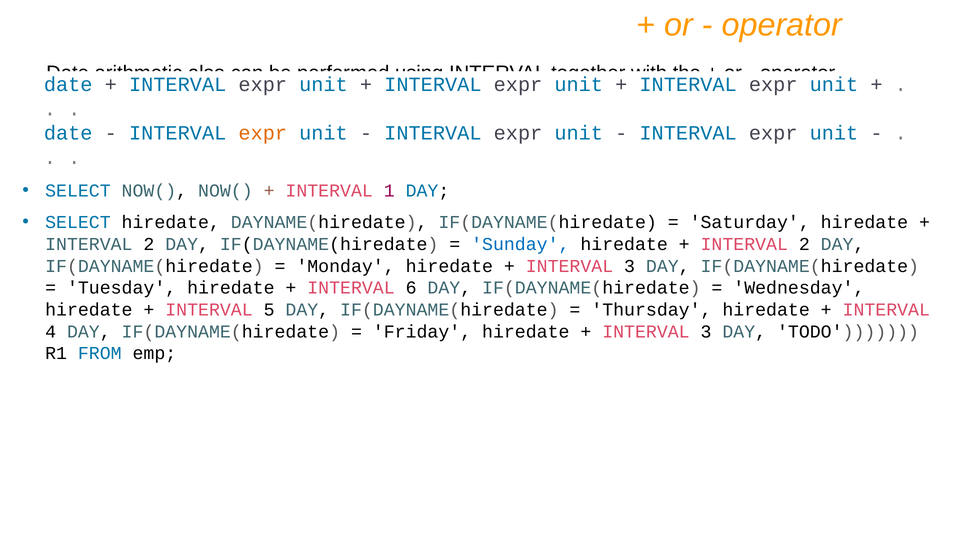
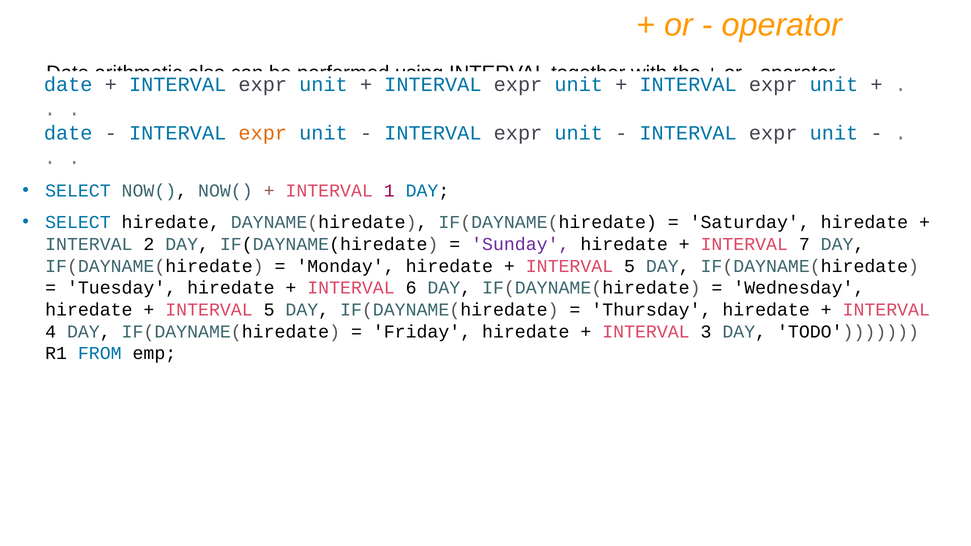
Sunday colour: blue -> purple (520, 244)
2: 2 -> 7 (804, 244)
3: 3 -> 5 (630, 266)
